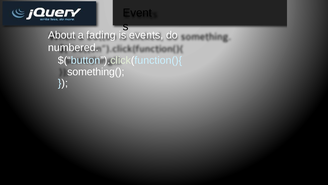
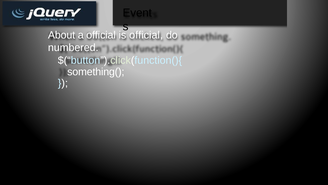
a fading: fading -> official (101, 35)
is events: events -> official (146, 35)
